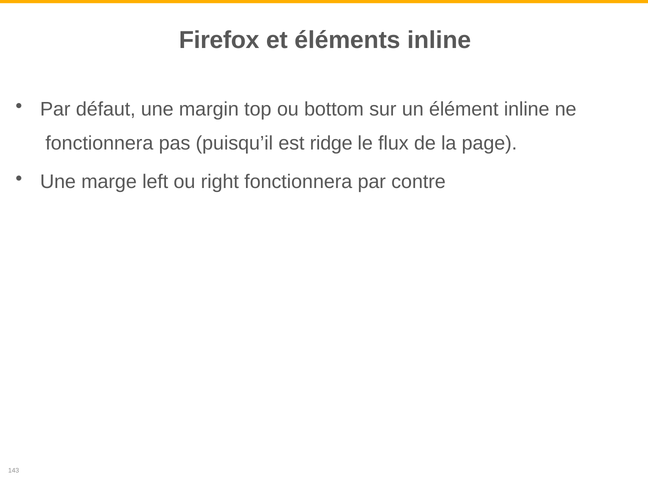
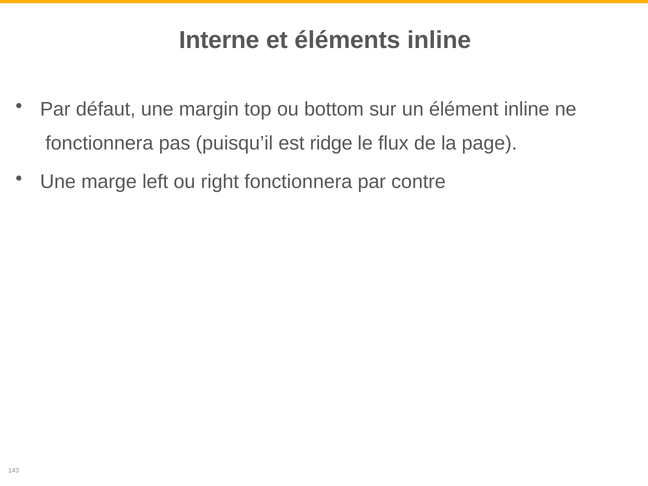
Firefox: Firefox -> Interne (219, 40)
